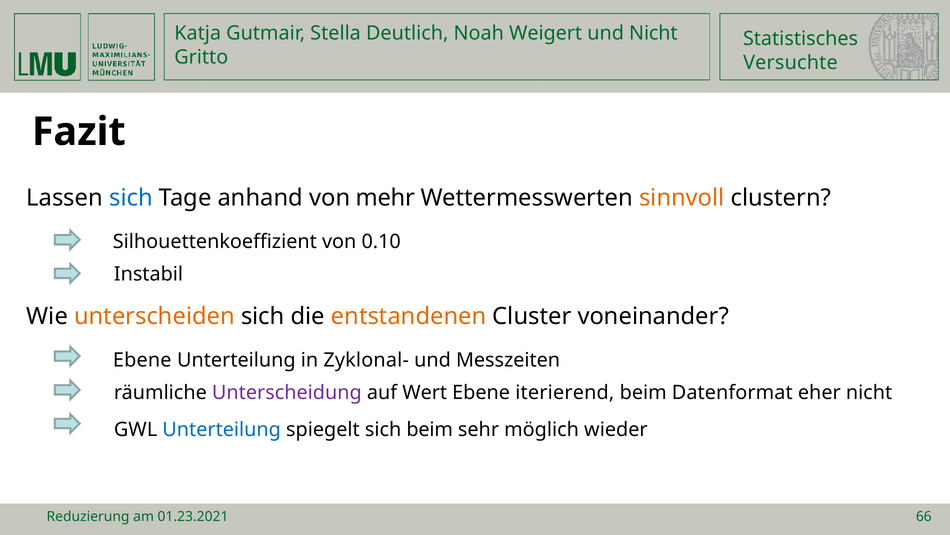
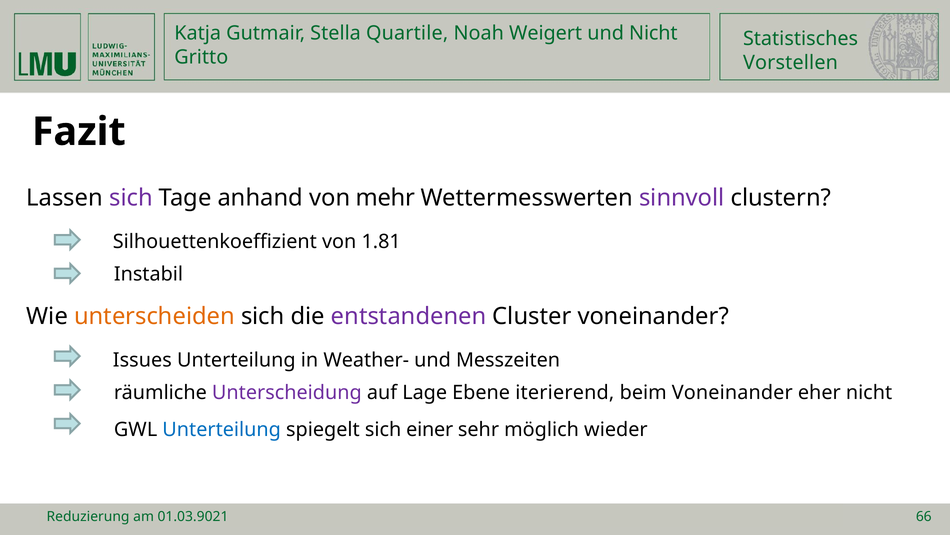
Deutlich: Deutlich -> Quartile (407, 33)
Versuchte: Versuchte -> Vorstellen (790, 62)
sich colour: blue -> purple (131, 198)
sinnvoll colour: orange -> purple (682, 198)
0.10: 0.10 -> 1.81 (381, 241)
entstandenen colour: orange -> purple (409, 316)
Ebene: Ebene -> Issues (142, 360)
Zyklonal-: Zyklonal- -> Weather- (366, 360)
Wert: Wert -> Lage (425, 392)
beim Datenformat: Datenformat -> Voneinander (732, 392)
sich beim: beim -> einer (430, 429)
01.23.2021: 01.23.2021 -> 01.03.9021 (193, 516)
